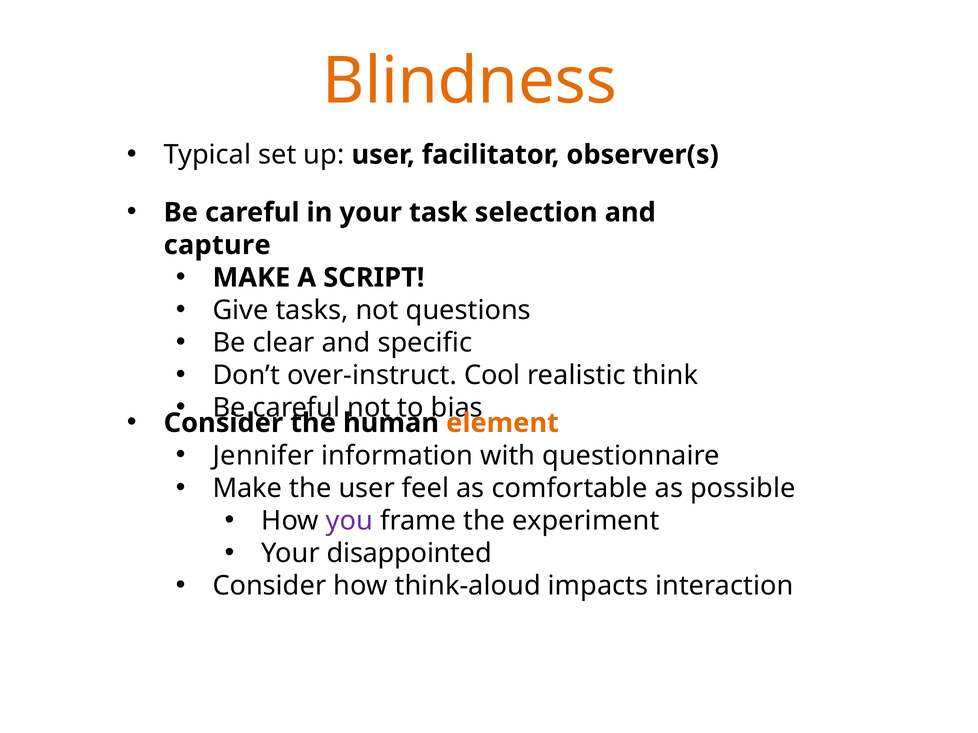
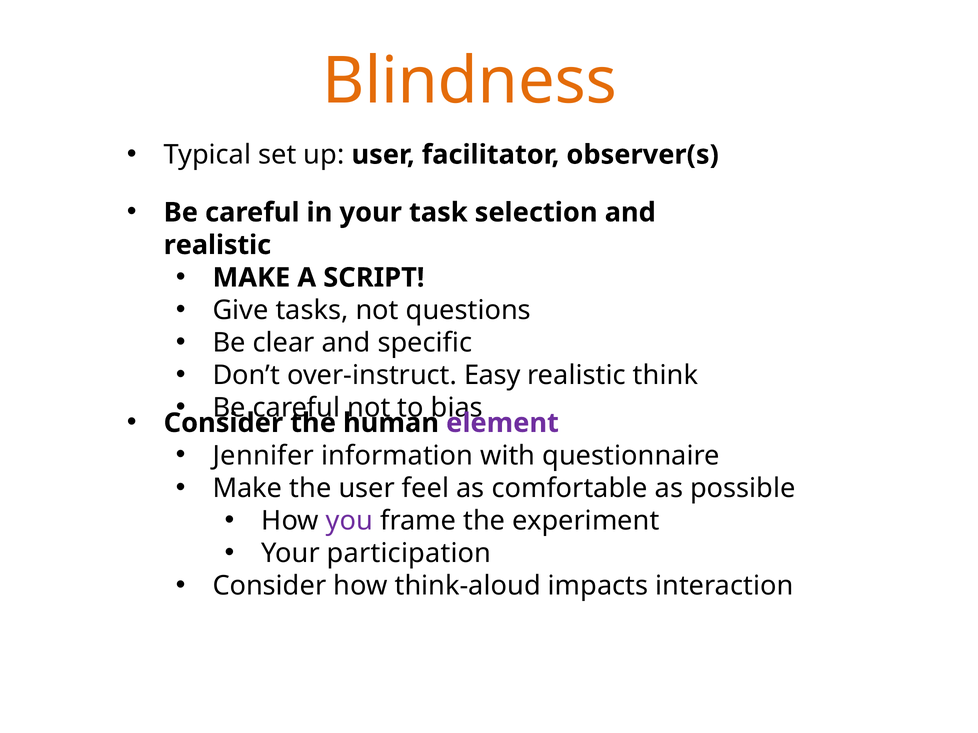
capture: capture -> realistic (217, 245)
Cool: Cool -> Easy (492, 376)
element colour: orange -> purple (502, 423)
disappointed: disappointed -> participation (409, 554)
